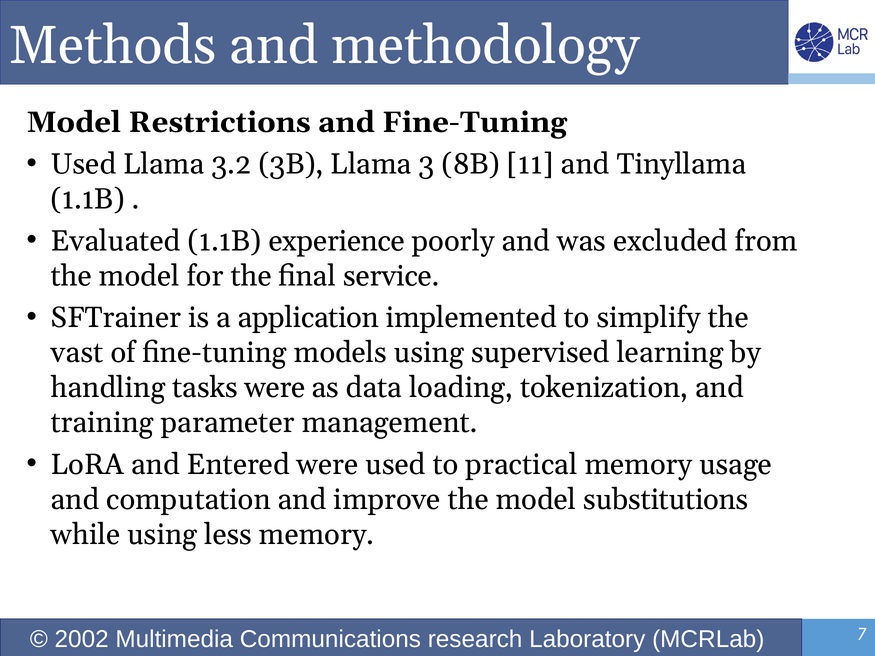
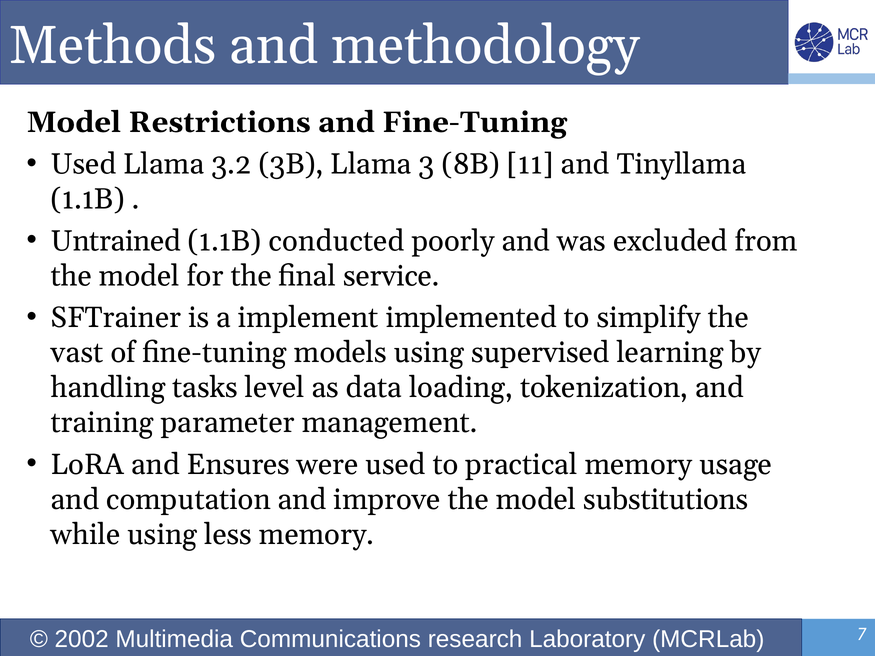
Evaluated: Evaluated -> Untrained (116, 241)
experience: experience -> conducted (337, 241)
application: application -> implement (308, 318)
tasks were: were -> level (275, 388)
Entered: Entered -> Ensures (238, 465)
